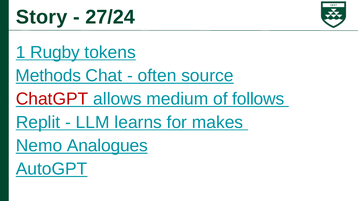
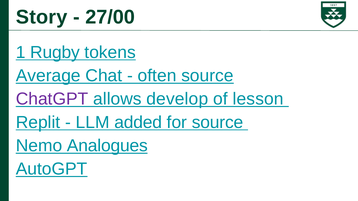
27/24: 27/24 -> 27/00 (110, 17)
Methods: Methods -> Average (48, 76)
ChatGPT colour: red -> purple (52, 99)
medium: medium -> develop (177, 99)
follows: follows -> lesson (258, 99)
learns: learns -> added (138, 123)
for makes: makes -> source (218, 123)
